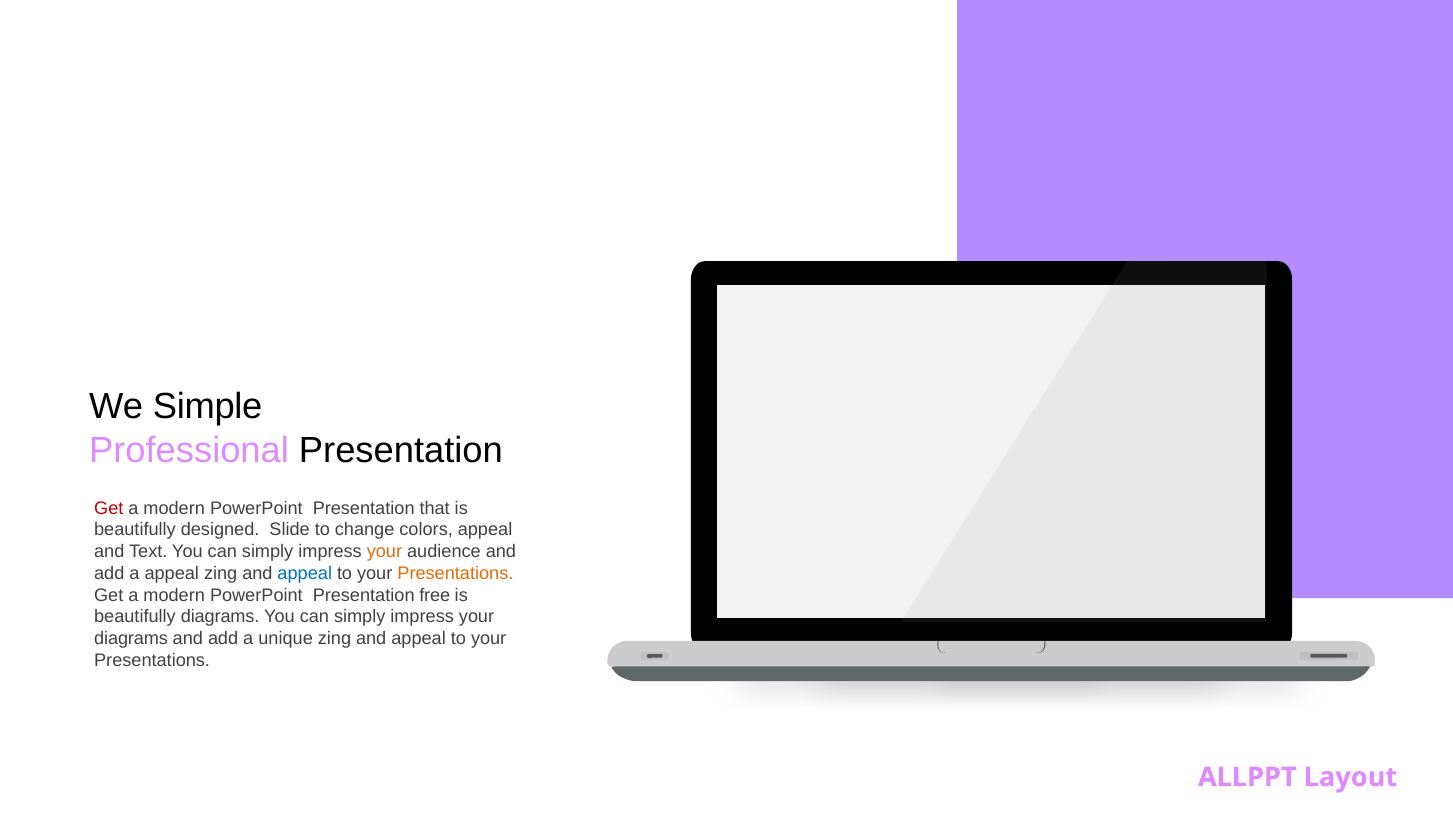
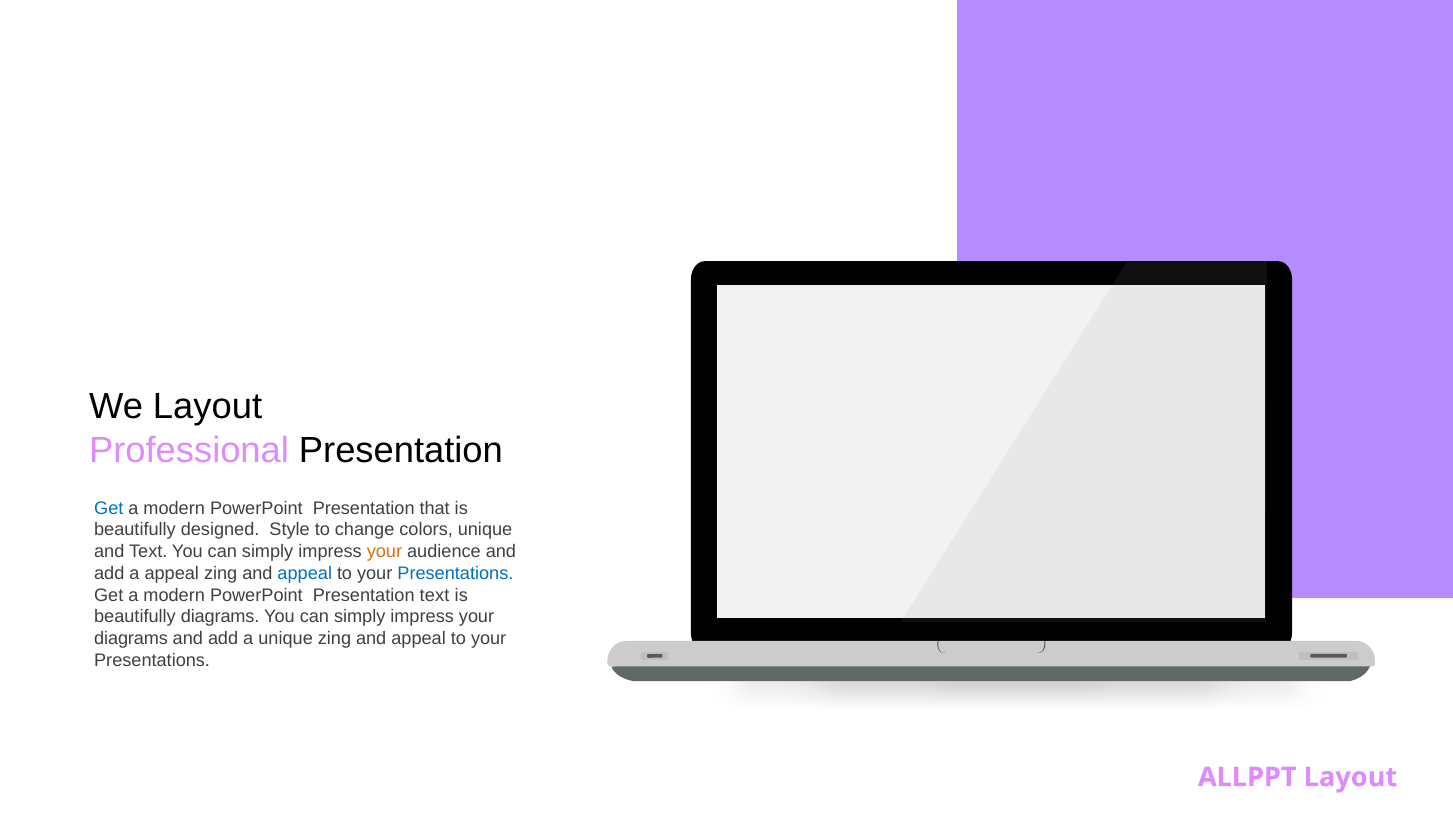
We Simple: Simple -> Layout (208, 407)
Get colour: red -> blue (109, 508)
Slide: Slide -> Style (290, 530)
colors appeal: appeal -> unique (485, 530)
Presentations colour: orange -> blue (455, 574)
Presentation free: free -> text (435, 595)
